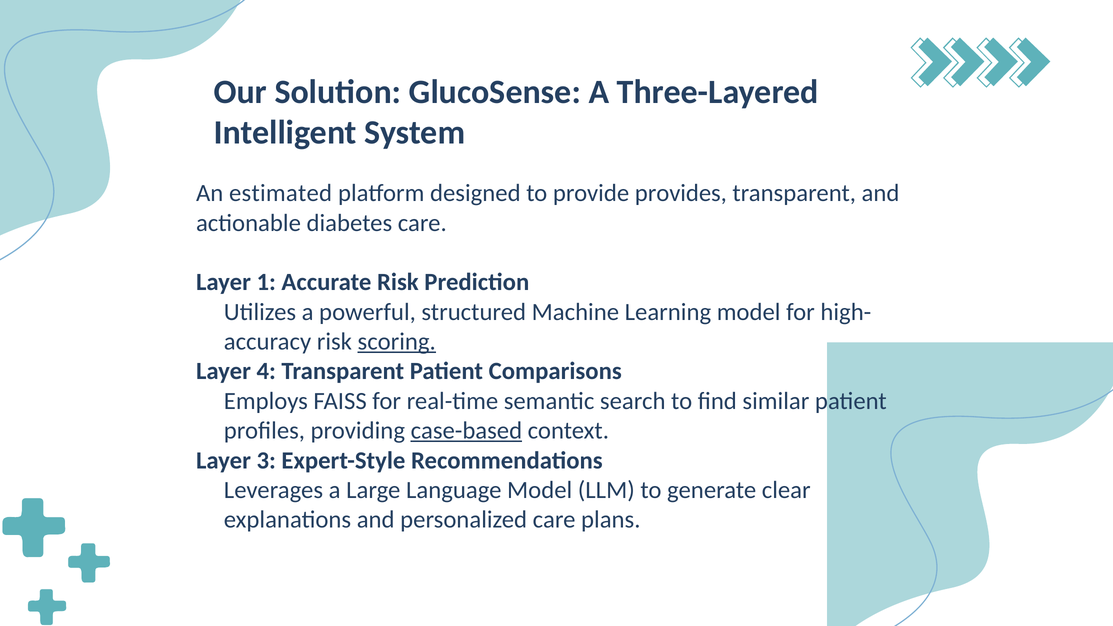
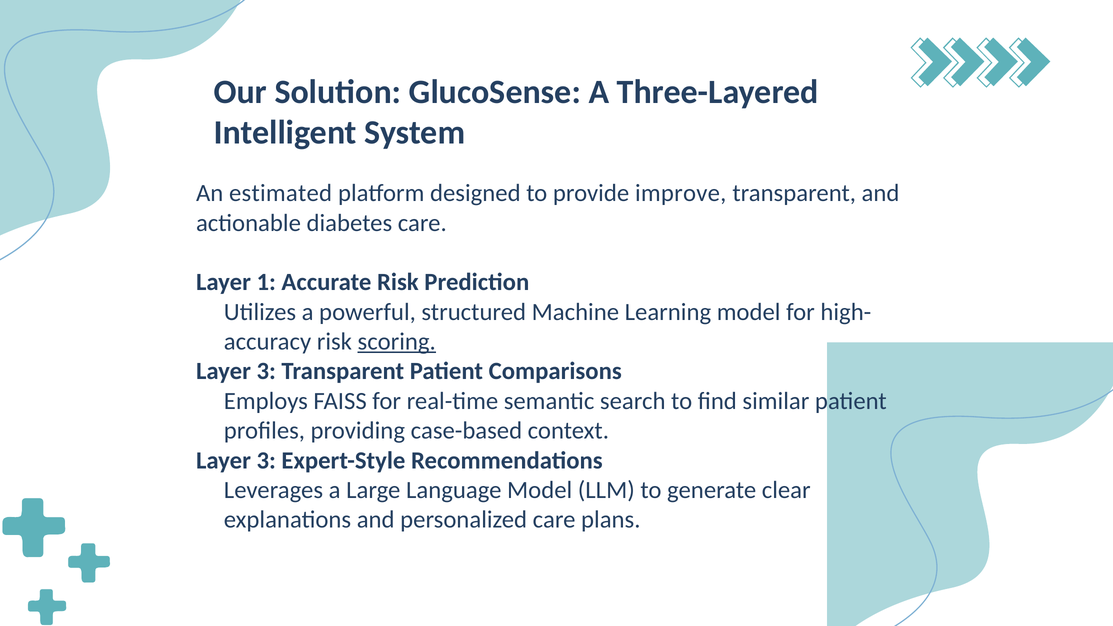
provides: provides -> improve (681, 193)
4: 4 -> 3 (266, 371)
case-based underline: present -> none (466, 431)
